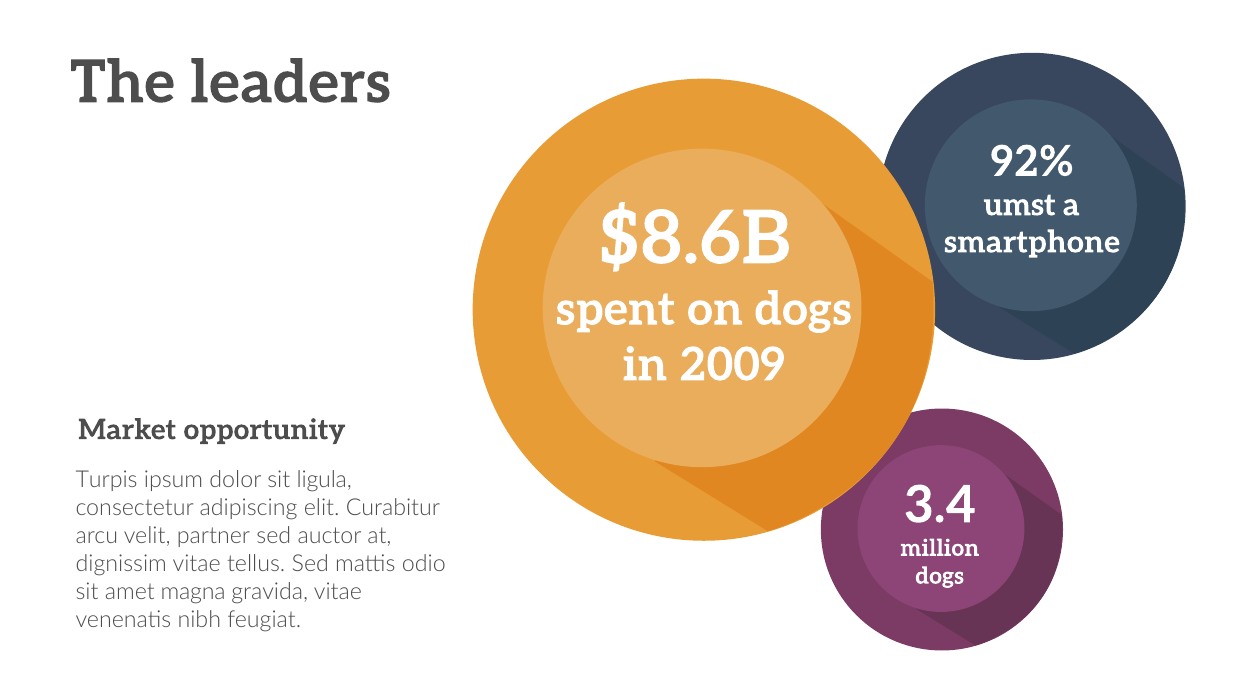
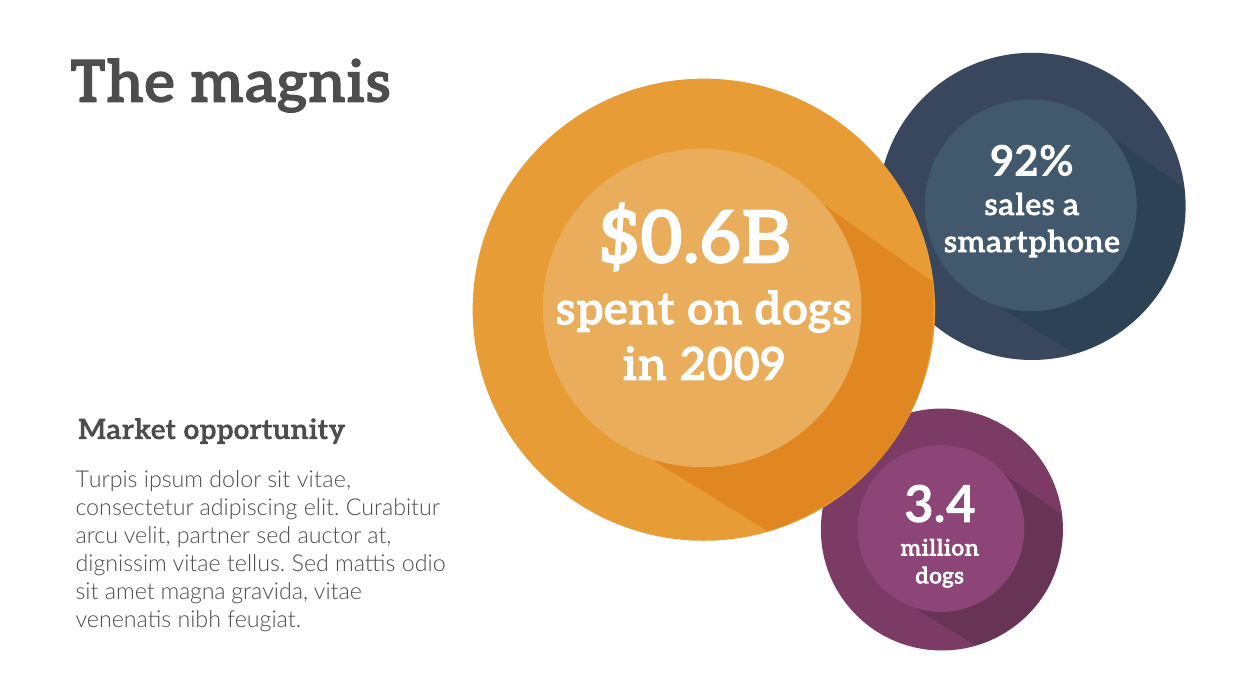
leaders: leaders -> magnis (290, 83)
umst: umst -> sales (1020, 205)
$8.6B: $8.6B -> $0.6B (695, 239)
sit ligula: ligula -> vitae (324, 481)
